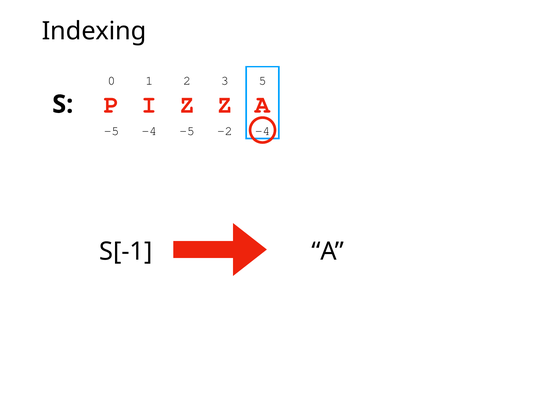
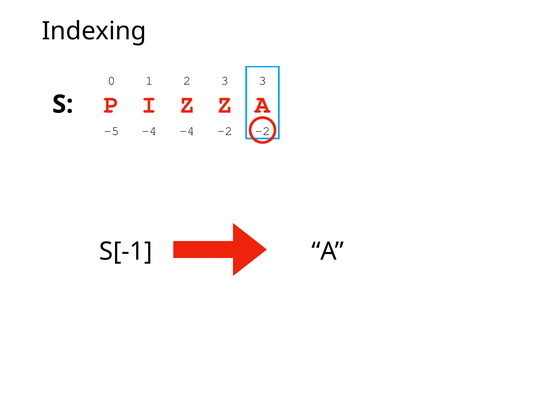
3 5: 5 -> 3 (263, 81)
-4 -5: -5 -> -4 (187, 131)
-2 -4: -4 -> -2 (263, 131)
